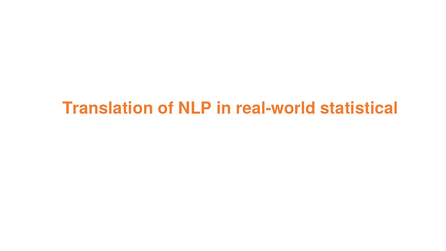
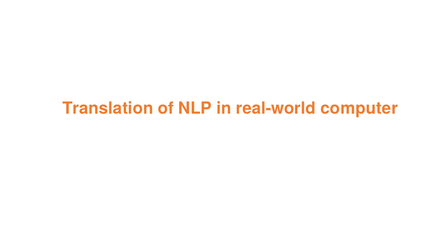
statistical: statistical -> computer (359, 108)
